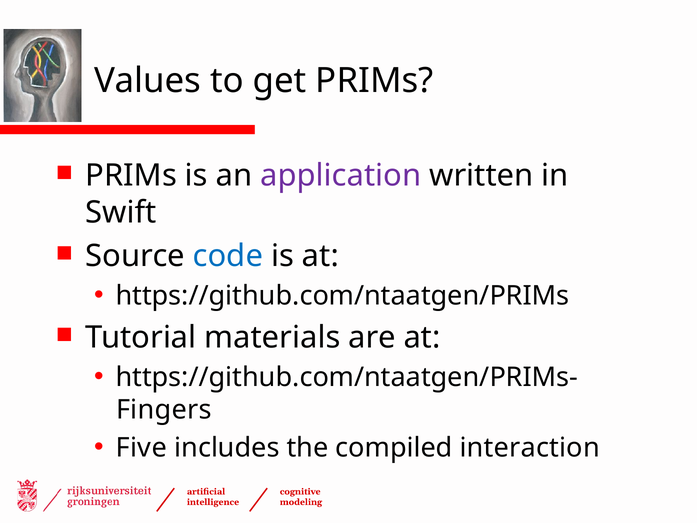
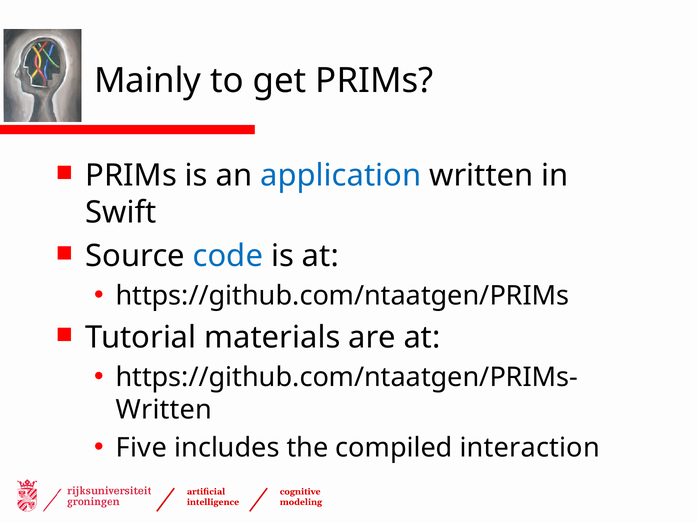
Values: Values -> Mainly (148, 81)
application colour: purple -> blue (341, 175)
Fingers: Fingers -> Written (164, 410)
